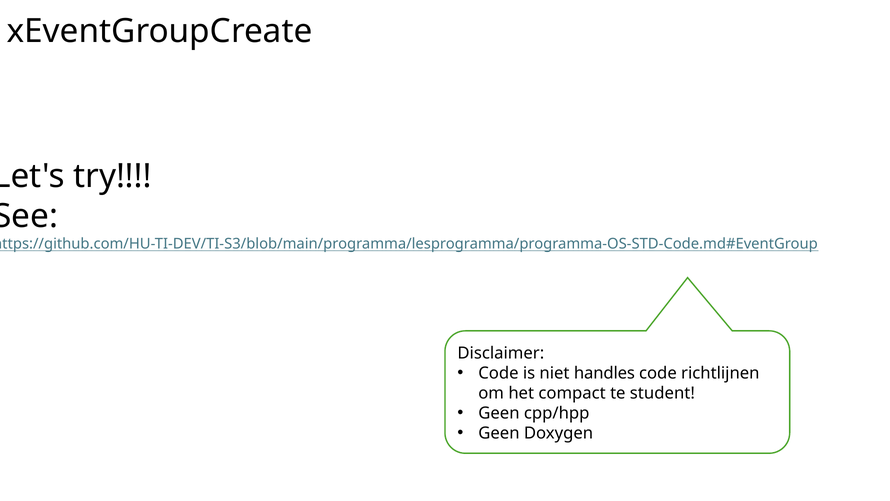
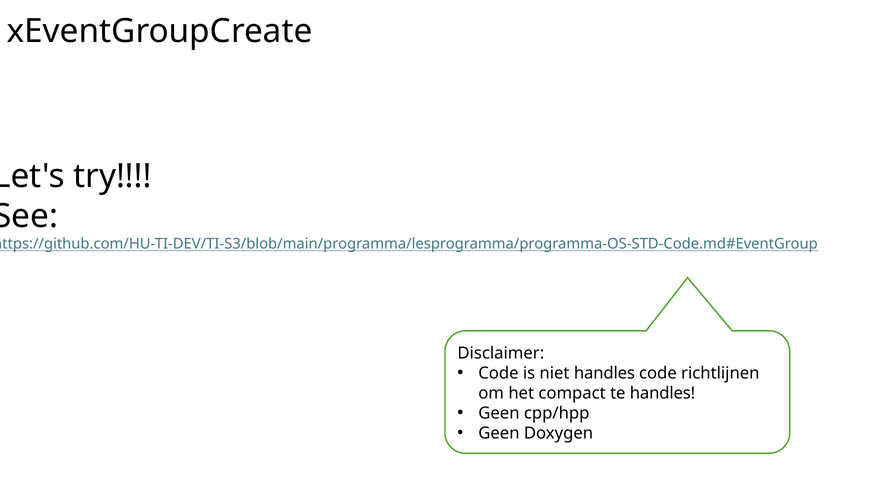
te student: student -> handles (662, 393)
